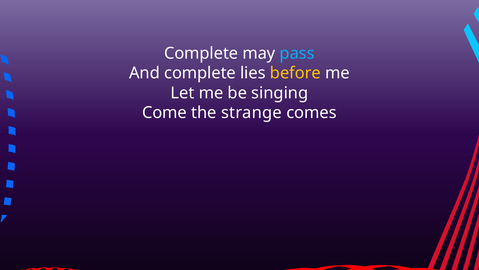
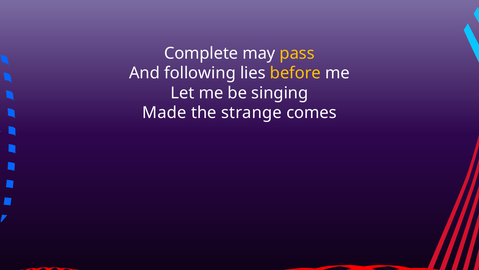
pass colour: light blue -> yellow (297, 53)
And complete: complete -> following (200, 73)
Come: Come -> Made (164, 112)
